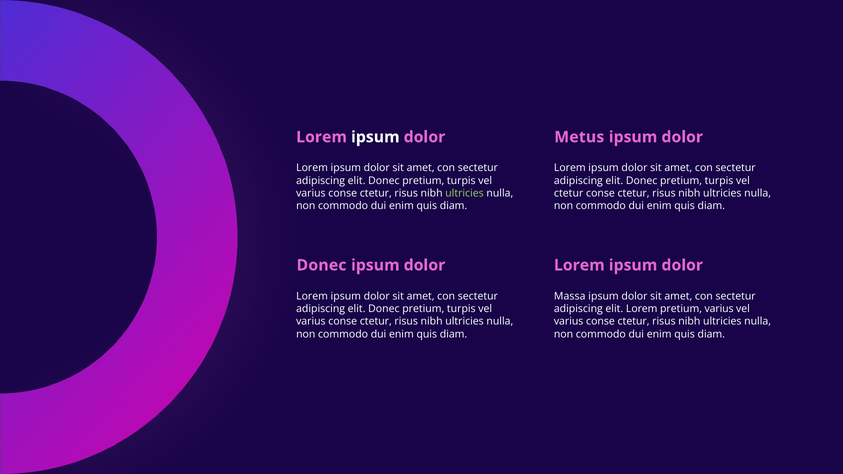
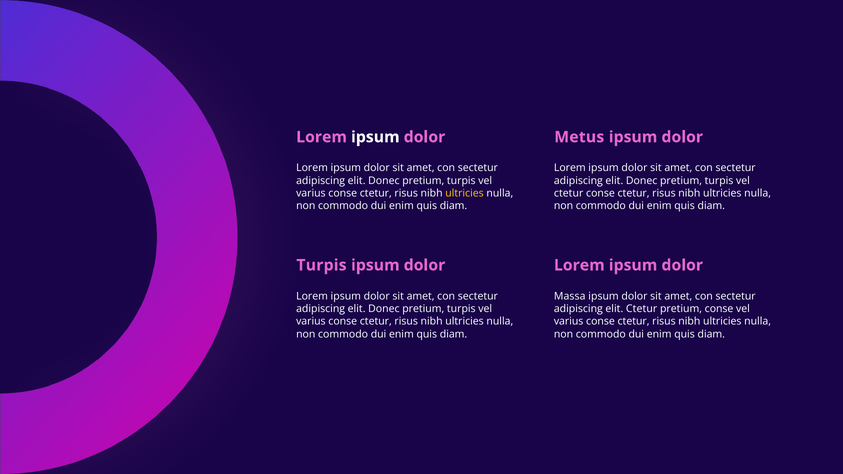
ultricies colour: light green -> yellow (465, 193)
Donec: Donec -> Turpis (321, 265)
elit Lorem: Lorem -> Ctetur (642, 309)
pretium varius: varius -> conse (719, 309)
